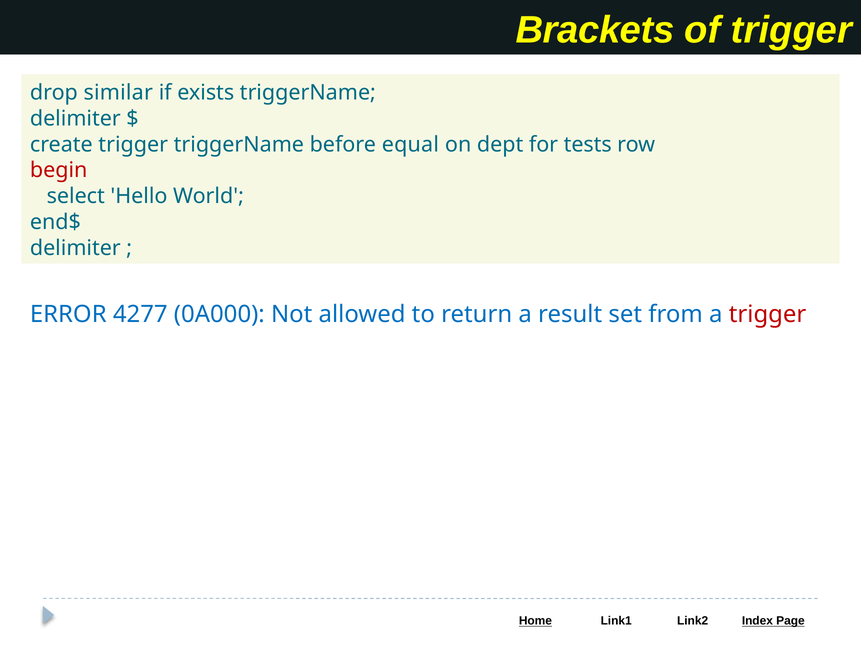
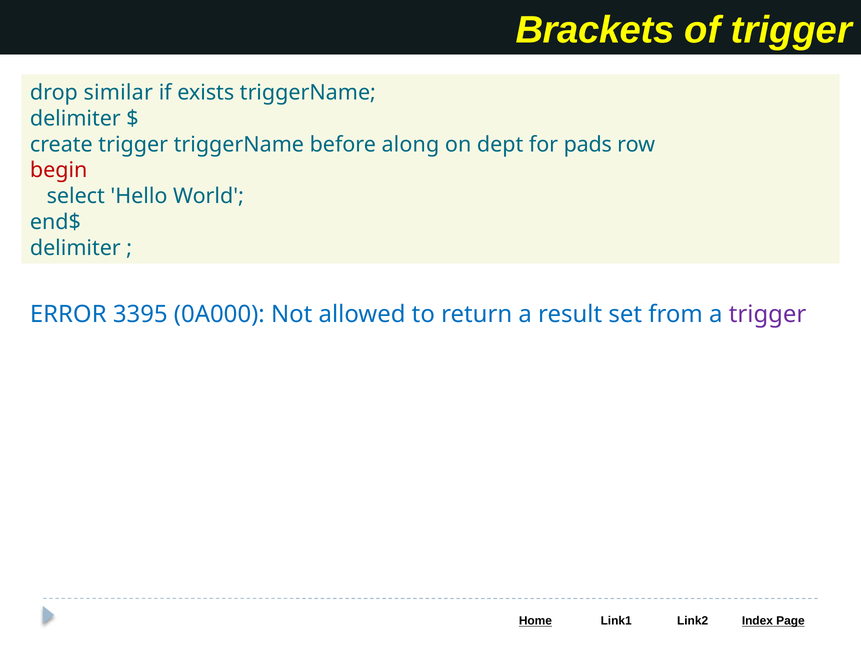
equal: equal -> along (410, 144)
tests: tests -> pads (588, 144)
4277: 4277 -> 3395 (140, 314)
trigger colour: red -> purple (768, 314)
